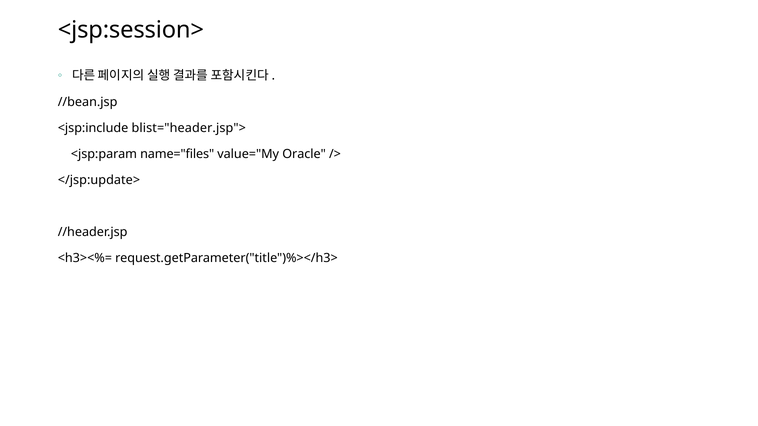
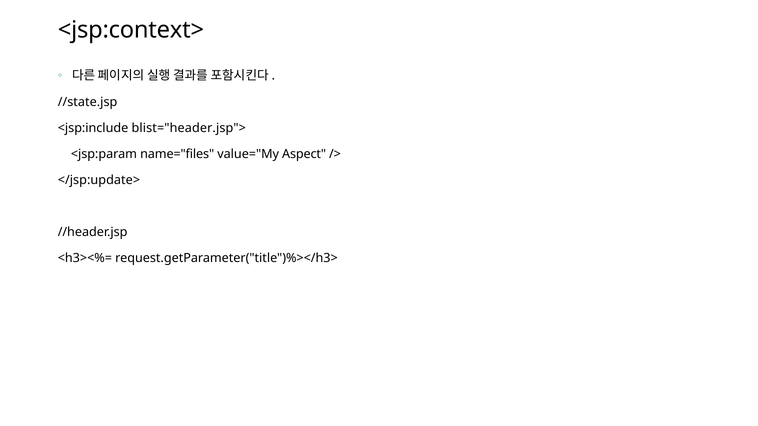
<jsp:session>: <jsp:session> -> <jsp:context> (131, 30)
//bean.jsp: //bean.jsp -> //state.jsp (88, 102)
Oracle: Oracle -> Aspect (304, 154)
